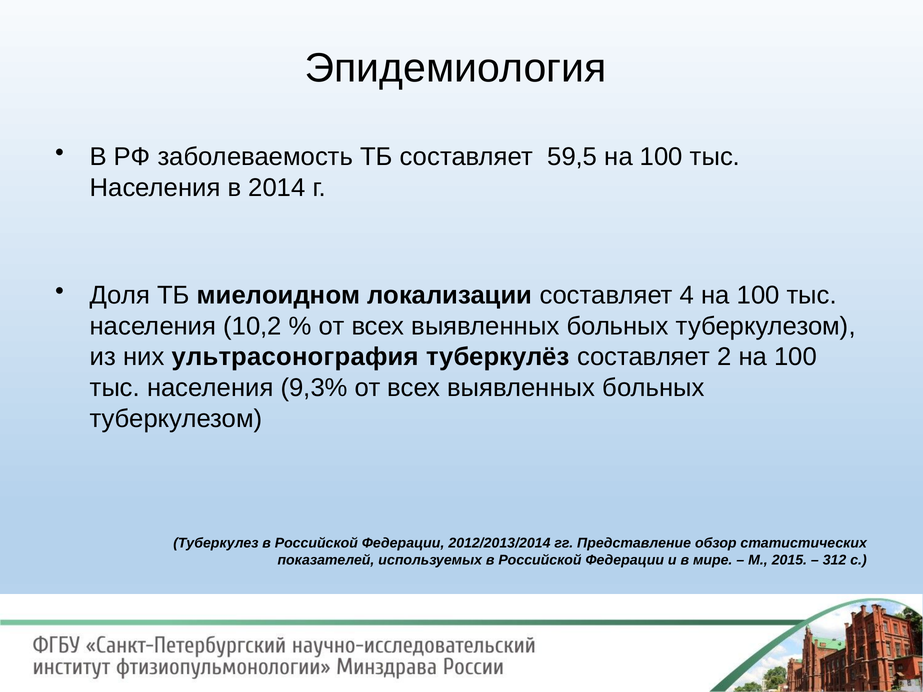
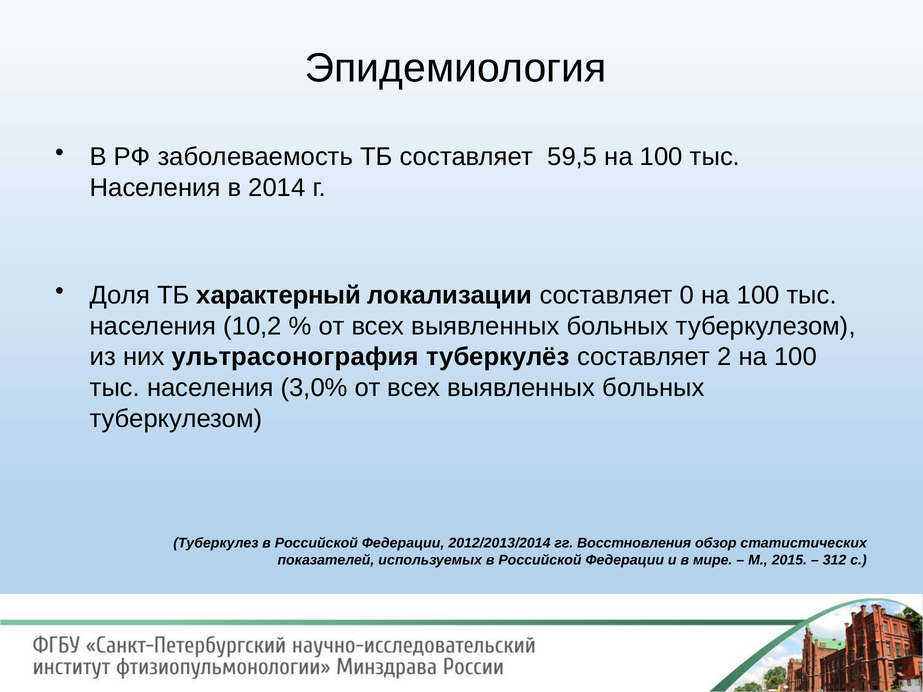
миелоидном: миелоидном -> характерный (279, 296)
4: 4 -> 0 (687, 296)
9,3%: 9,3% -> 3,0% (314, 388)
Представление: Представление -> Восстновления (634, 543)
